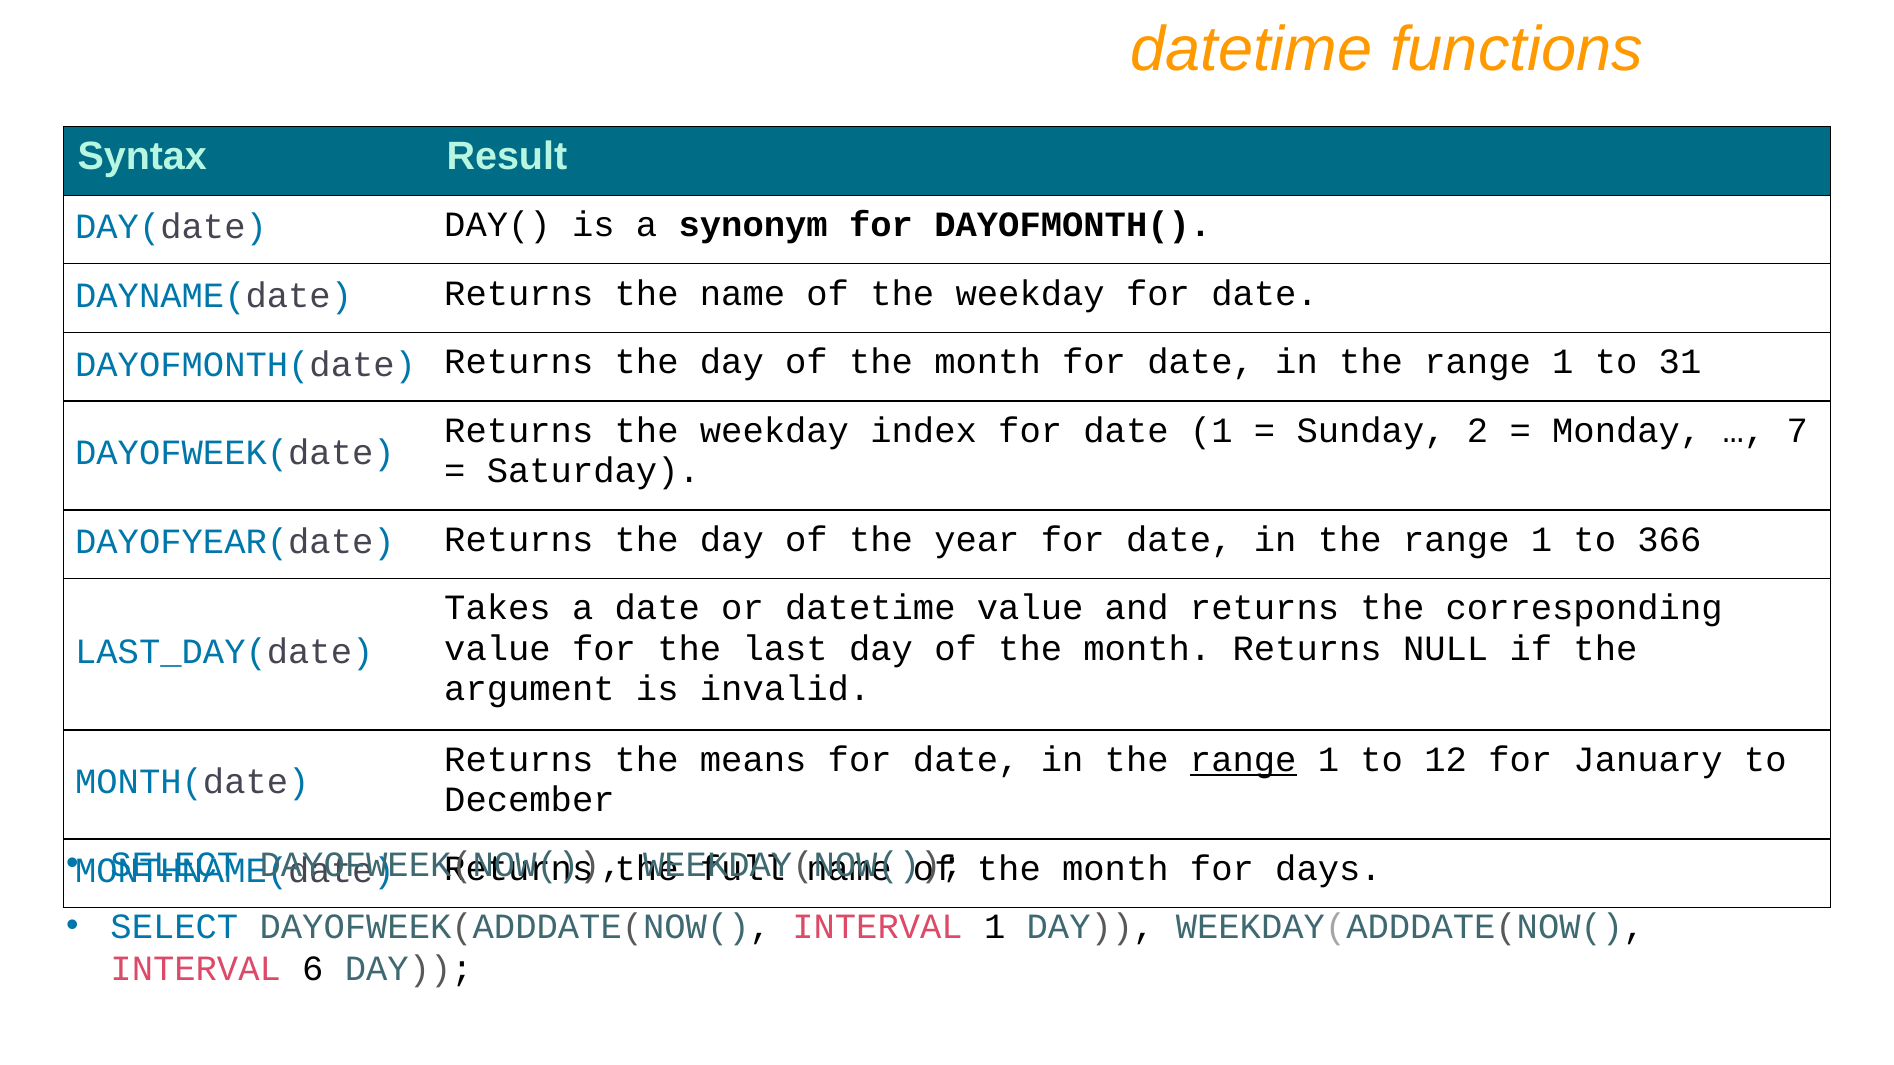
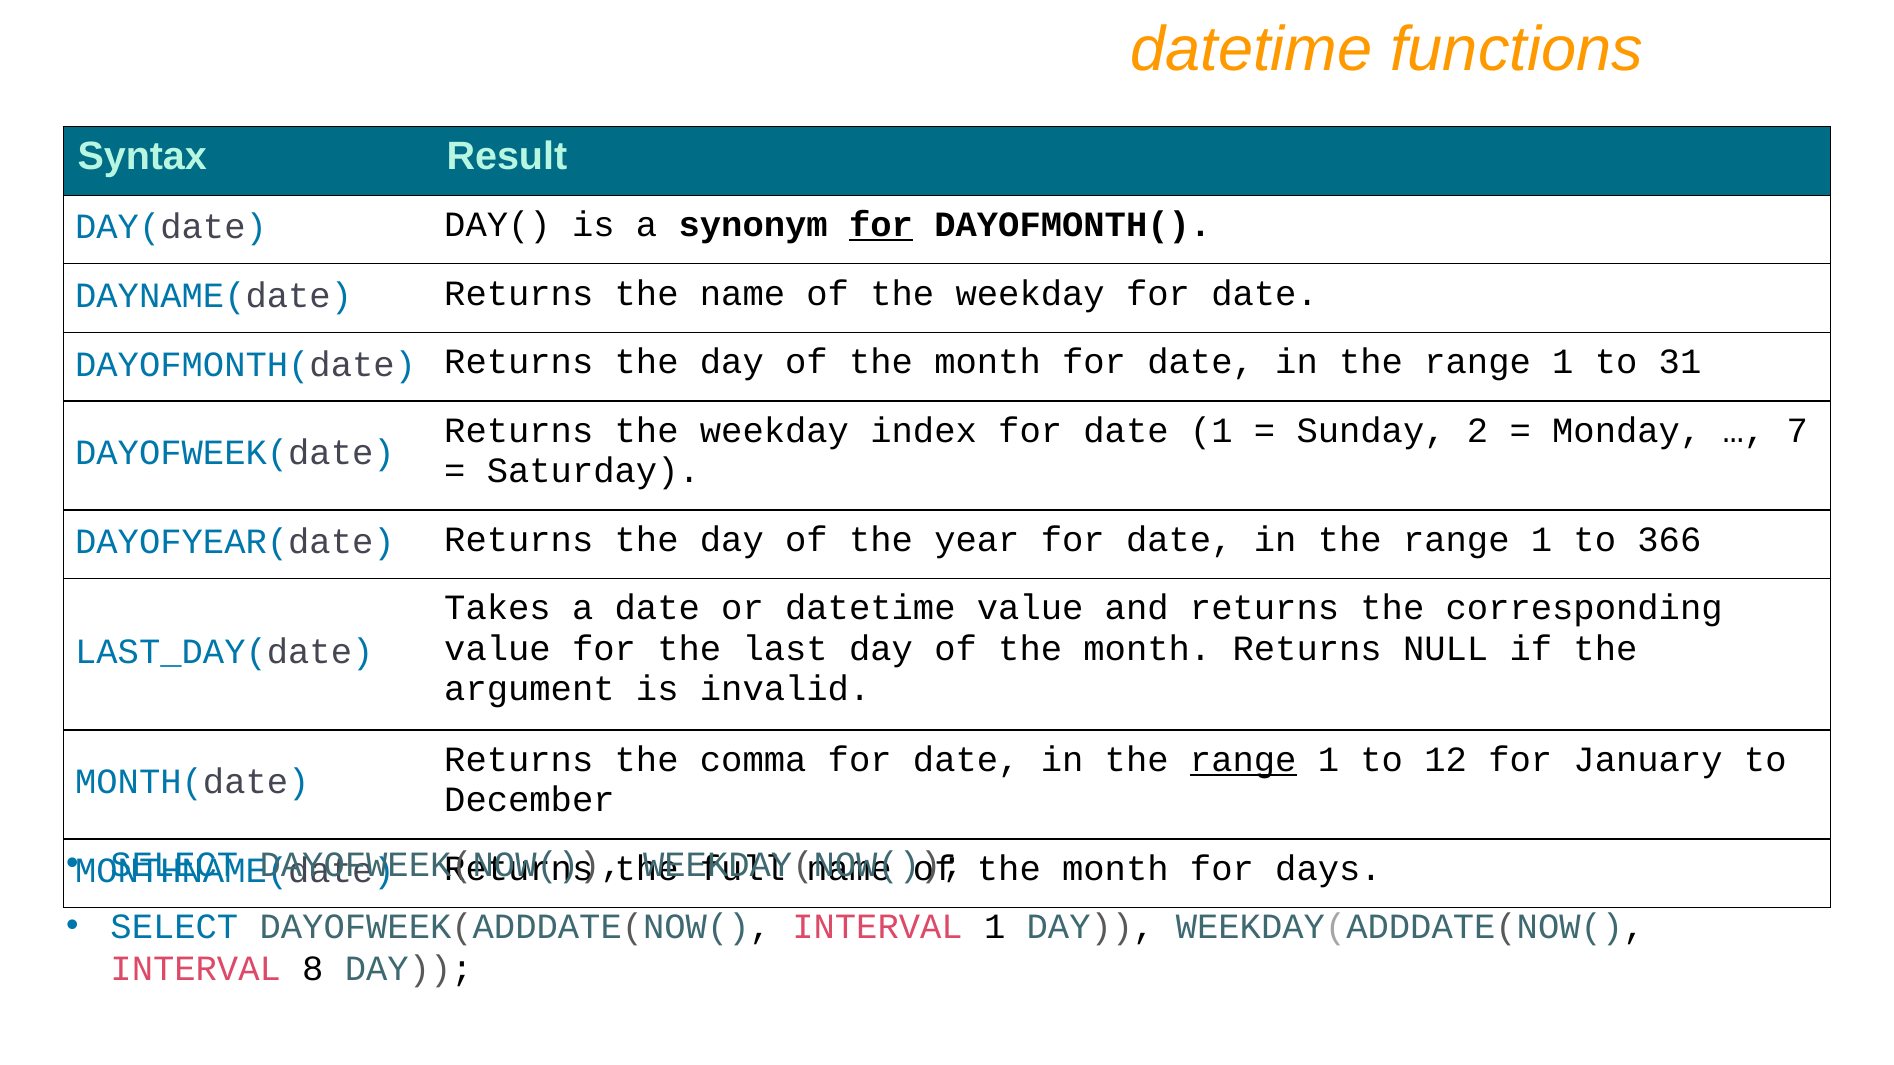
for underline: none -> present (881, 225)
means: means -> comma (753, 760)
6: 6 -> 8 (313, 970)
